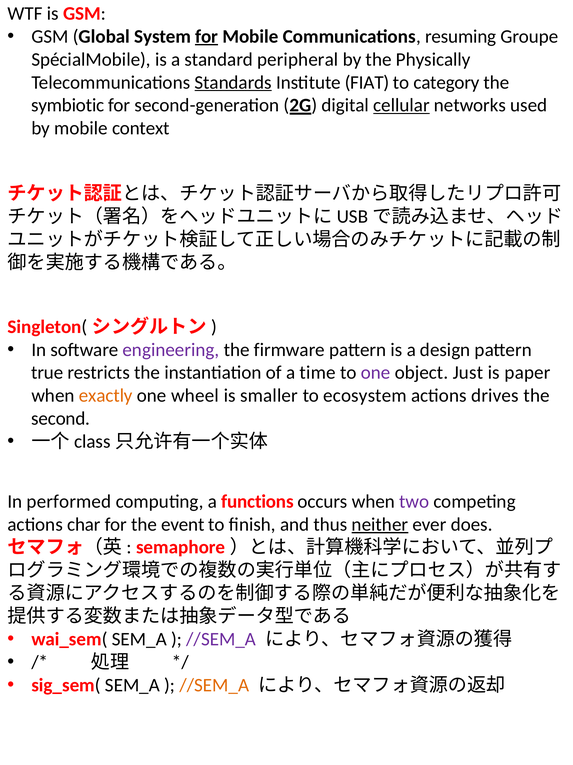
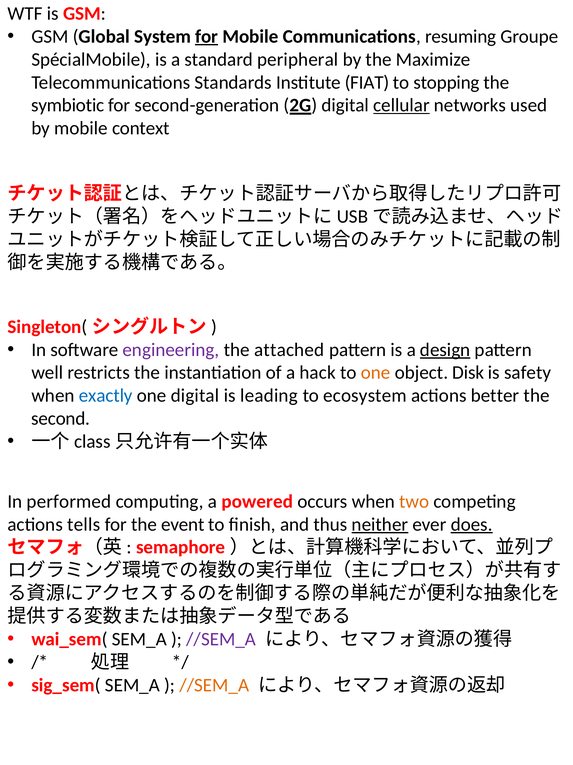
Physically: Physically -> Maximize (433, 59)
Standards underline: present -> none (233, 82)
category: category -> stopping (447, 82)
firmware: firmware -> attached (289, 349)
design underline: none -> present (445, 349)
true: true -> well (47, 372)
time: time -> hack (318, 372)
one colour: purple -> orange (376, 372)
Just: Just -> Disk (468, 372)
paper: paper -> safety (528, 372)
exactly colour: orange -> blue (106, 395)
one wheel: wheel -> digital (195, 395)
smaller: smaller -> leading (269, 395)
drives: drives -> better (495, 395)
functions: functions -> powered (257, 501)
two colour: purple -> orange (414, 501)
char: char -> tells (84, 524)
does underline: none -> present (472, 524)
